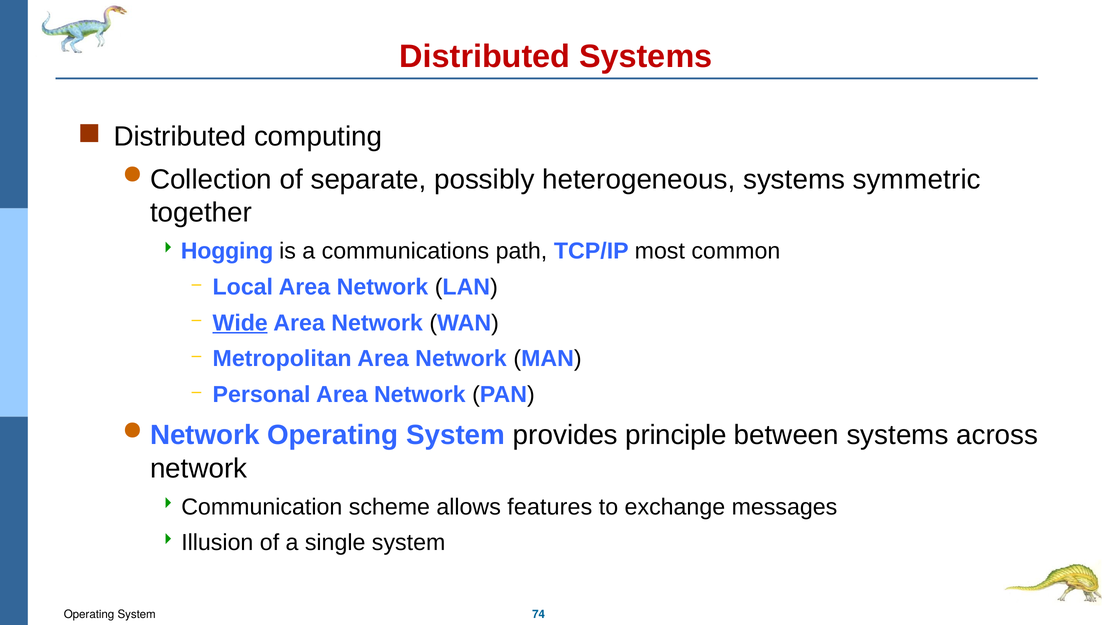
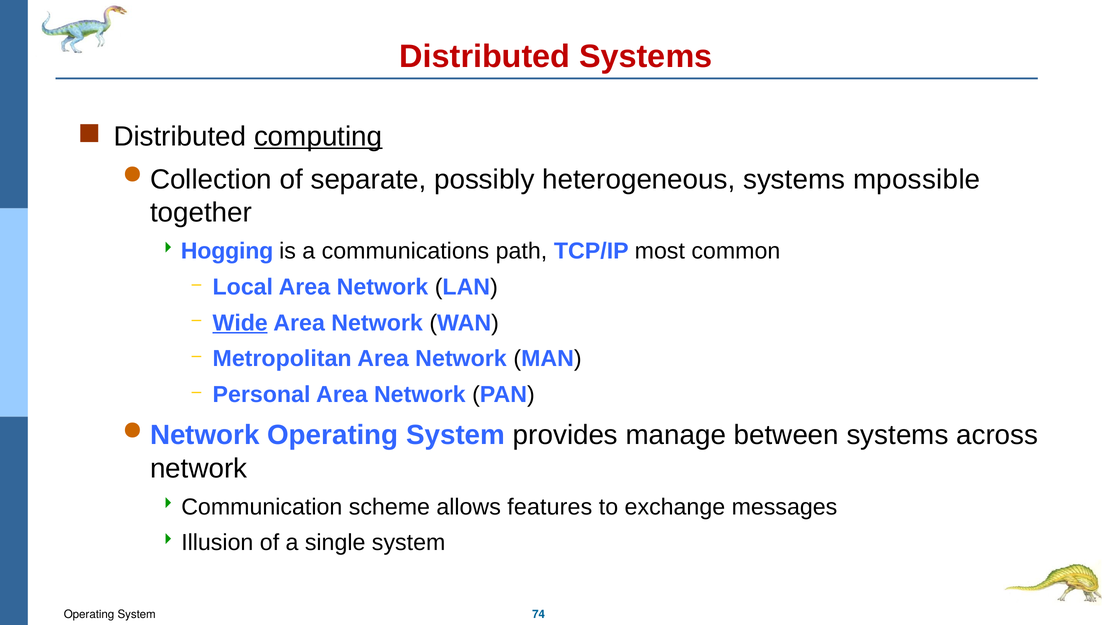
computing underline: none -> present (318, 137)
symmetric: symmetric -> mpossible (917, 180)
principle: principle -> manage (676, 436)
